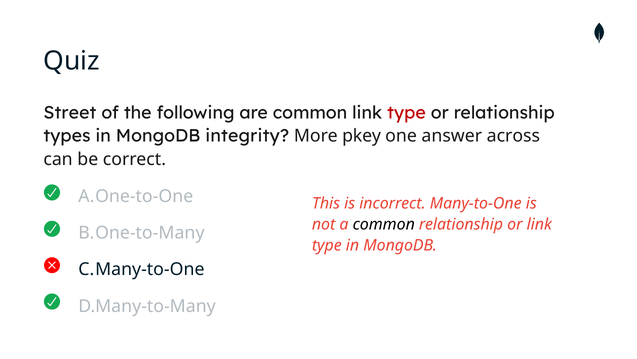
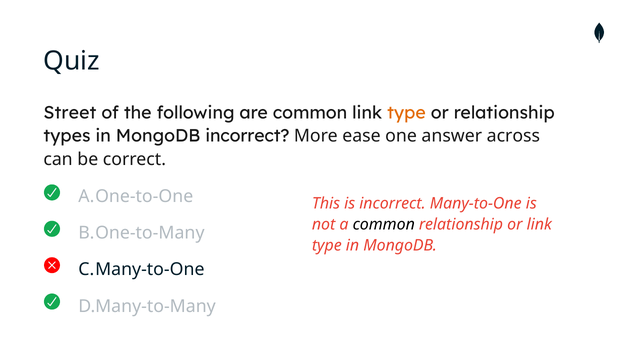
type colour: red -> orange (406, 113)
MongoDB integrity: integrity -> incorrect (247, 136)
pkey: pkey -> ease (361, 136)
